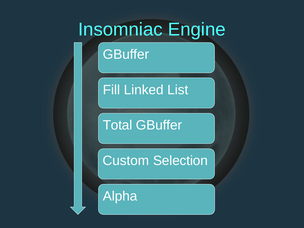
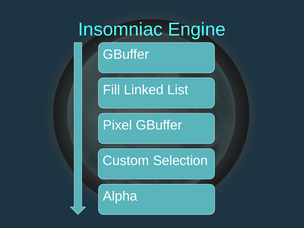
Total: Total -> Pixel (118, 125)
